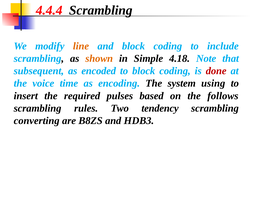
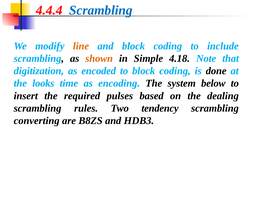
Scrambling colour: black -> blue (101, 10)
subsequent: subsequent -> digitization (39, 71)
done colour: red -> black (216, 71)
voice: voice -> looks (43, 83)
using: using -> below (213, 83)
follows: follows -> dealing (223, 96)
